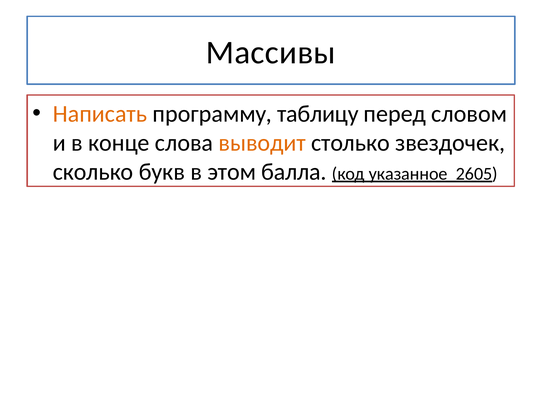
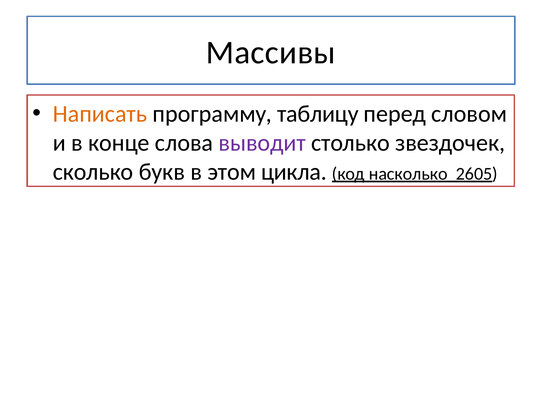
выводит colour: orange -> purple (262, 143)
балла: балла -> цикла (294, 172)
указанное: указанное -> насколько (408, 174)
